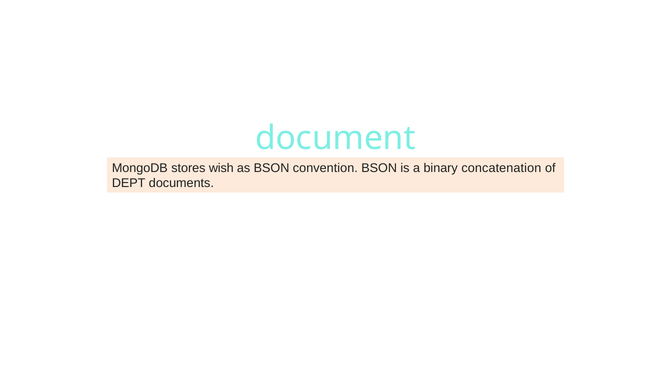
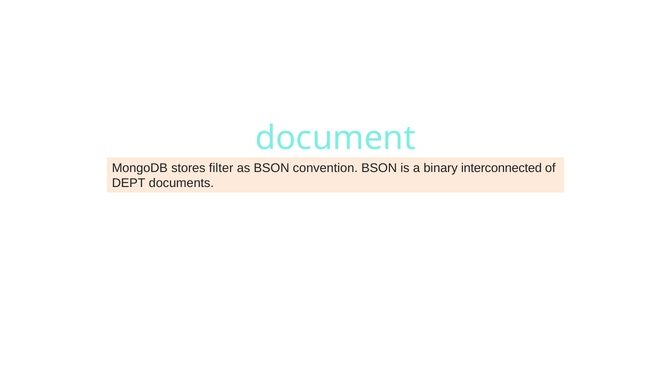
wish: wish -> filter (221, 168)
concatenation: concatenation -> interconnected (501, 168)
